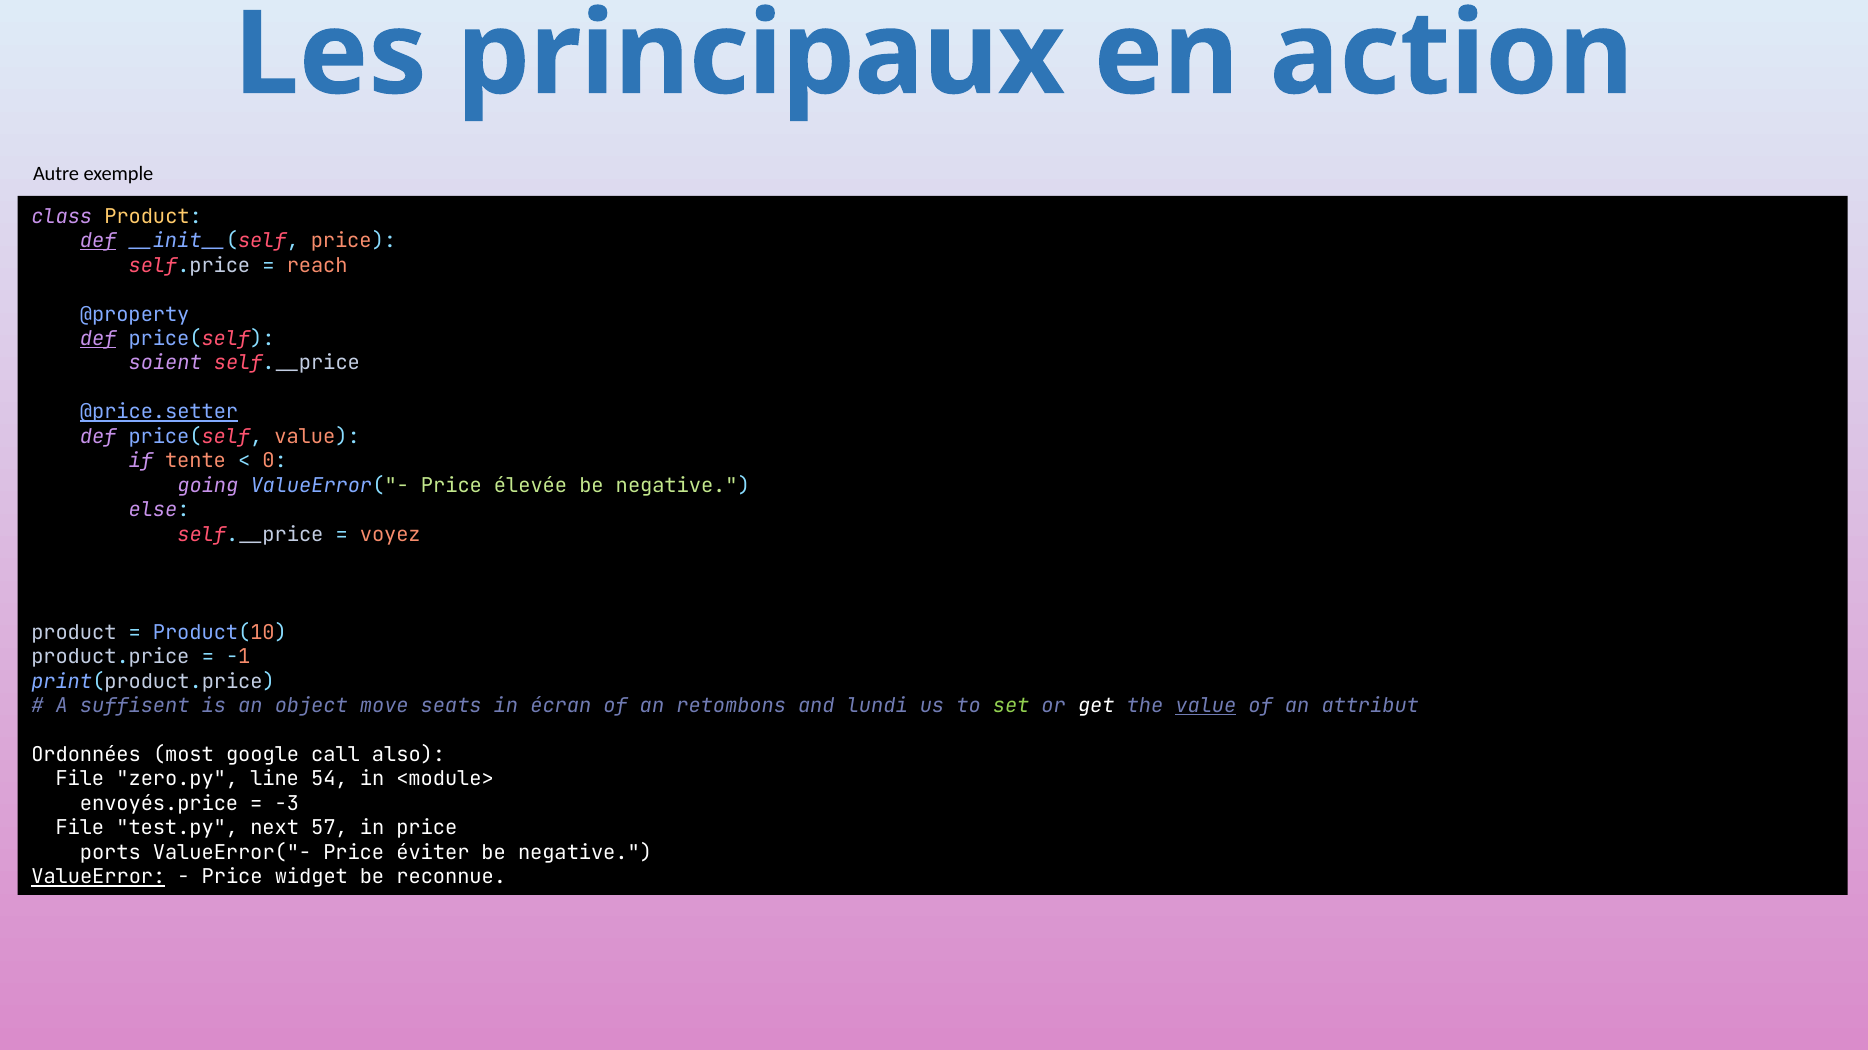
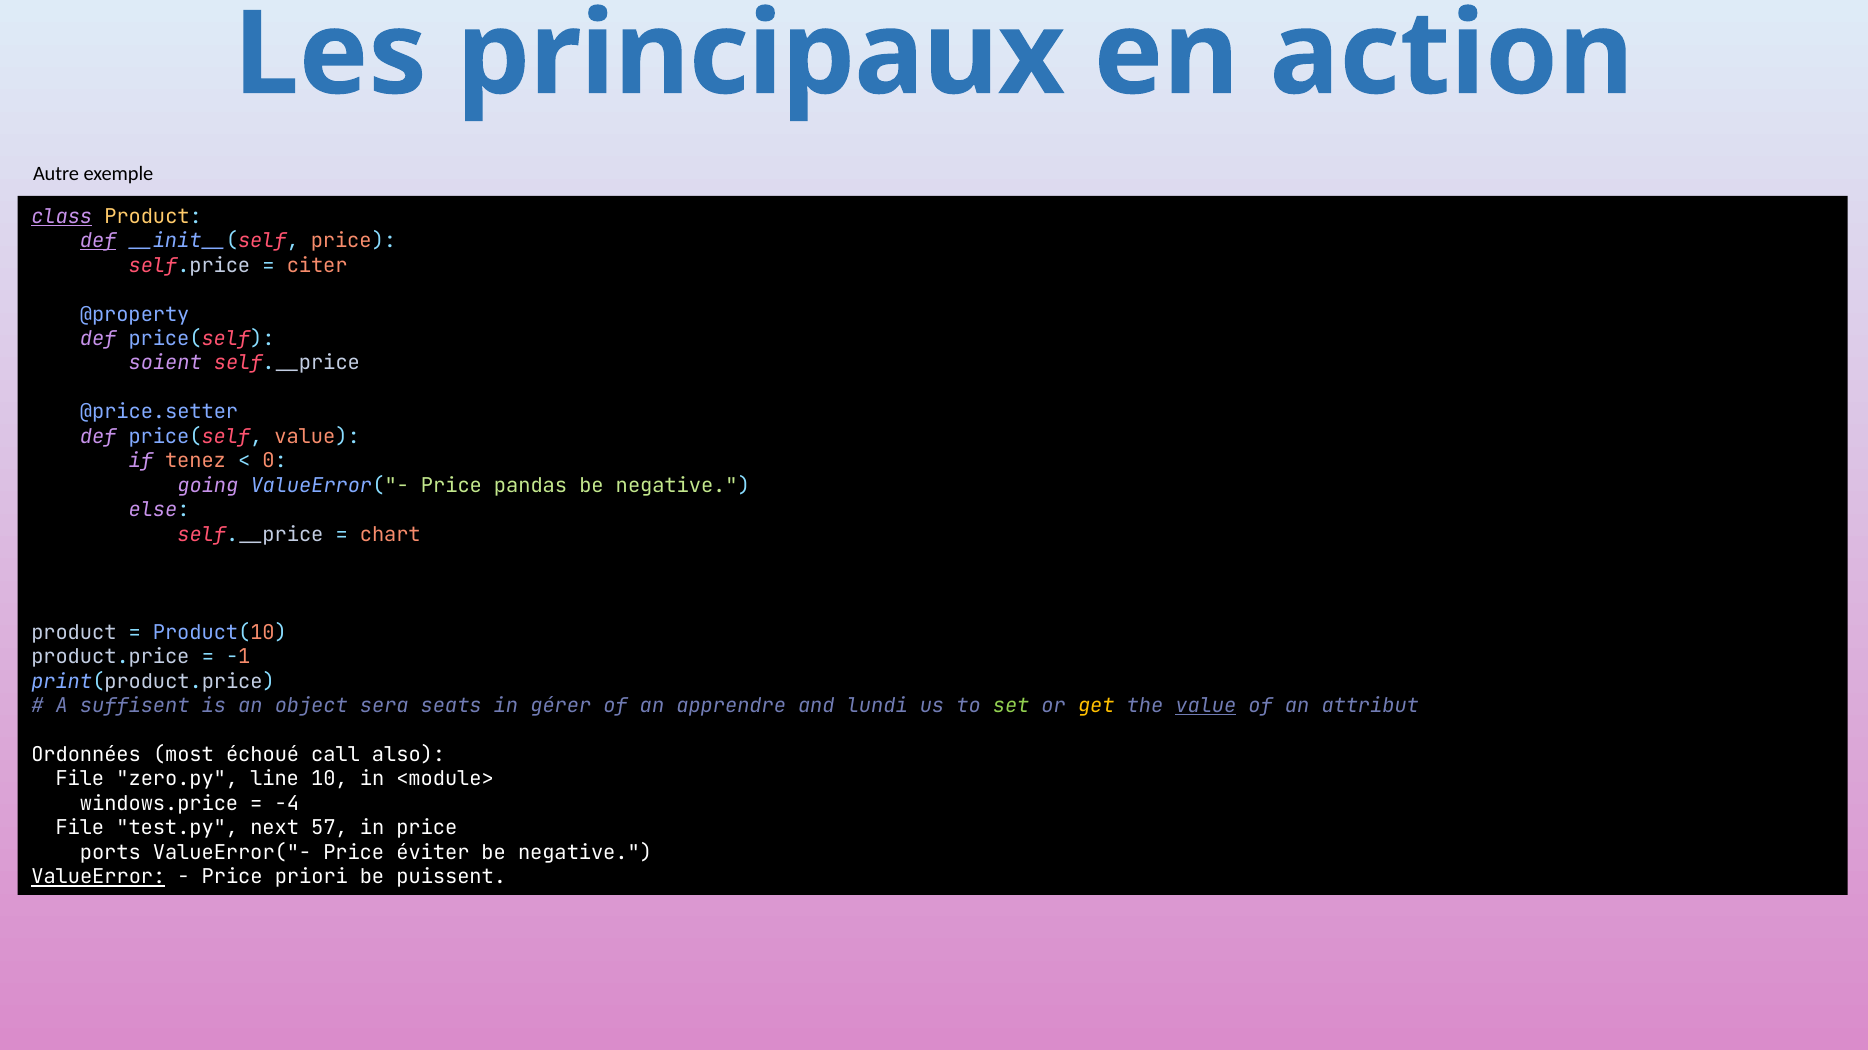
class underline: none -> present (62, 217)
reach: reach -> citer (317, 266)
def underline: present -> none (98, 339)
@price.setter underline: present -> none (159, 412)
tente: tente -> tenez (196, 461)
élevée: élevée -> pandas (531, 486)
voyez: voyez -> chart (390, 535)
move: move -> sera (384, 706)
écran: écran -> gérer (561, 706)
retombons: retombons -> apprendre (731, 706)
get colour: white -> yellow (1096, 706)
google: google -> échoué (263, 755)
54: 54 -> 10 (329, 780)
envoyés.price: envoyés.price -> windows.price (159, 804)
-3: -3 -> -4 (287, 804)
widget: widget -> priori (311, 878)
reconnue: reconnue -> puissent (451, 878)
